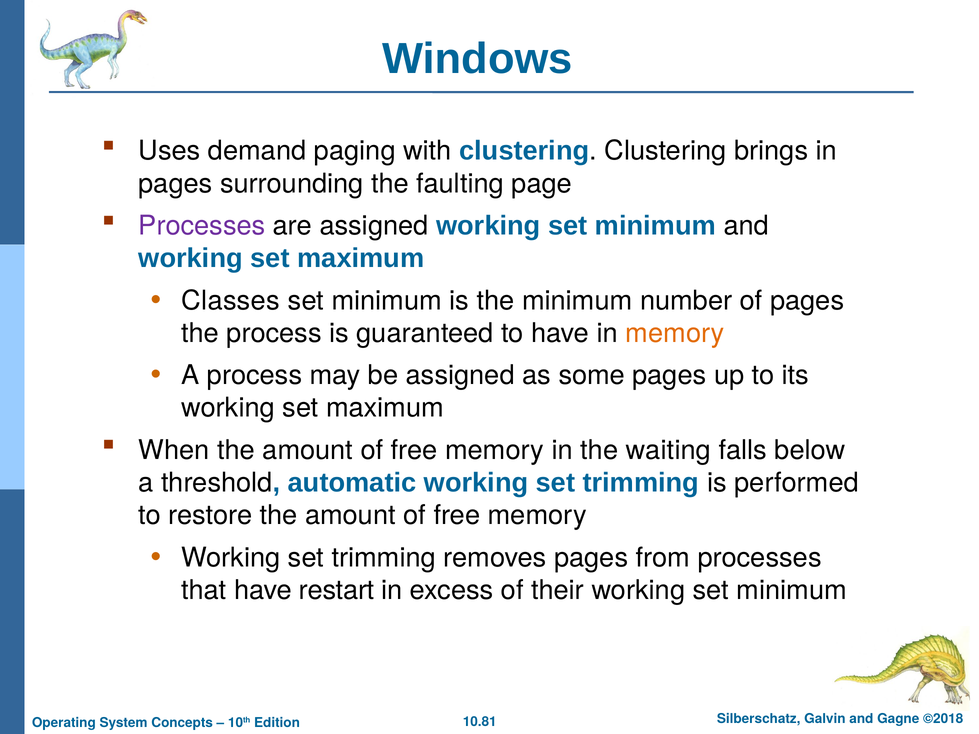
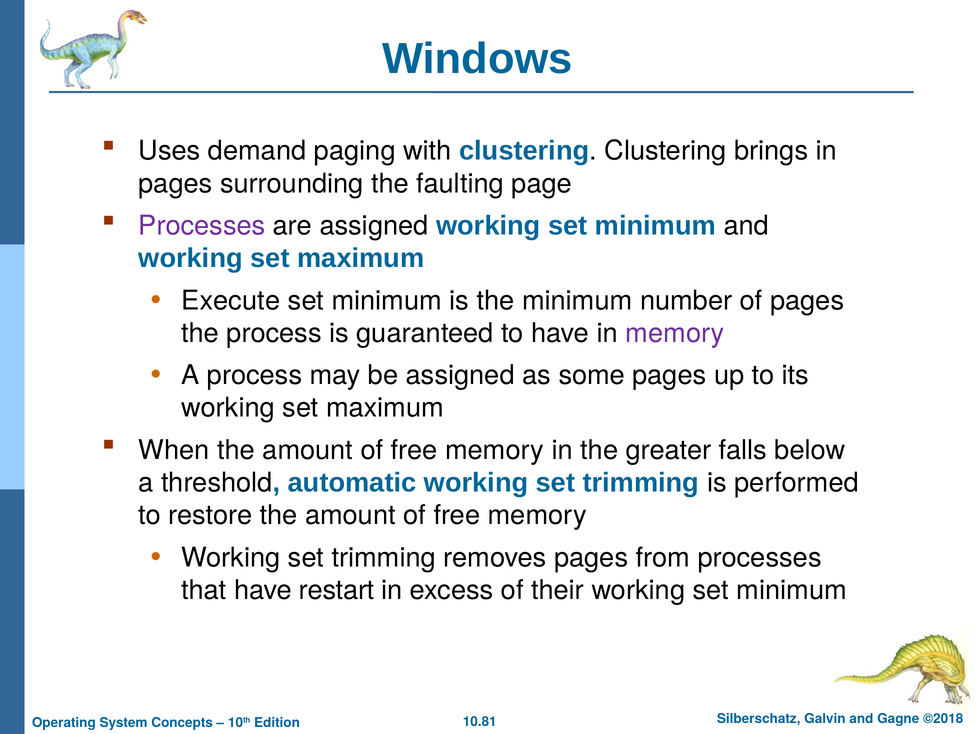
Classes: Classes -> Execute (231, 301)
memory colour: orange -> purple (675, 333)
waiting: waiting -> greater (668, 450)
